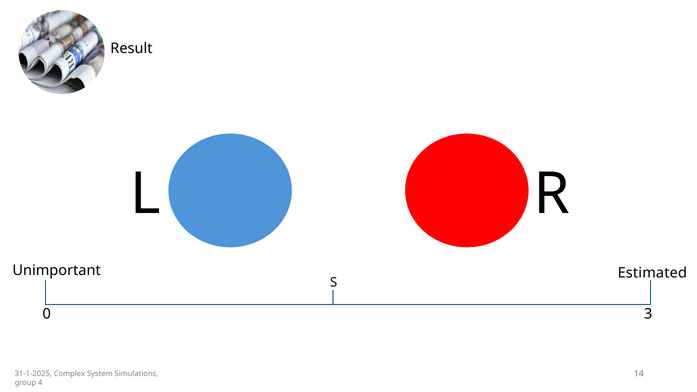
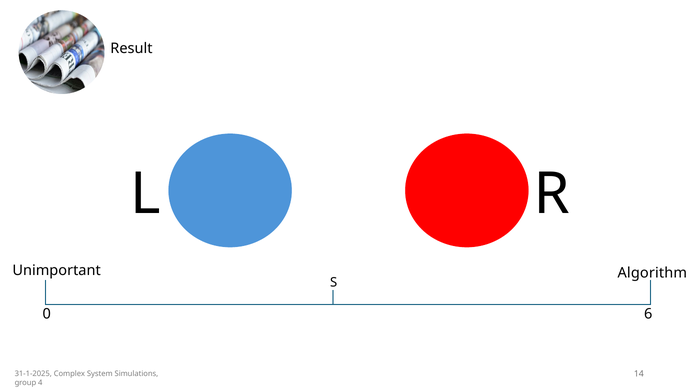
Estimated: Estimated -> Algorithm (652, 273)
3: 3 -> 6 (648, 314)
